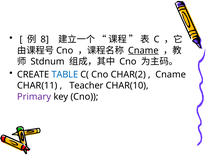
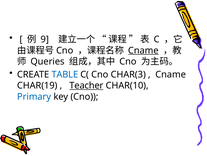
8: 8 -> 9 (45, 39)
Stdnum: Stdnum -> Queries (48, 61)
CHAR(2: CHAR(2 -> CHAR(3 (128, 74)
CHAR(11: CHAR(11 -> CHAR(19 (37, 85)
Teacher underline: none -> present (86, 85)
Primary colour: purple -> blue (34, 96)
